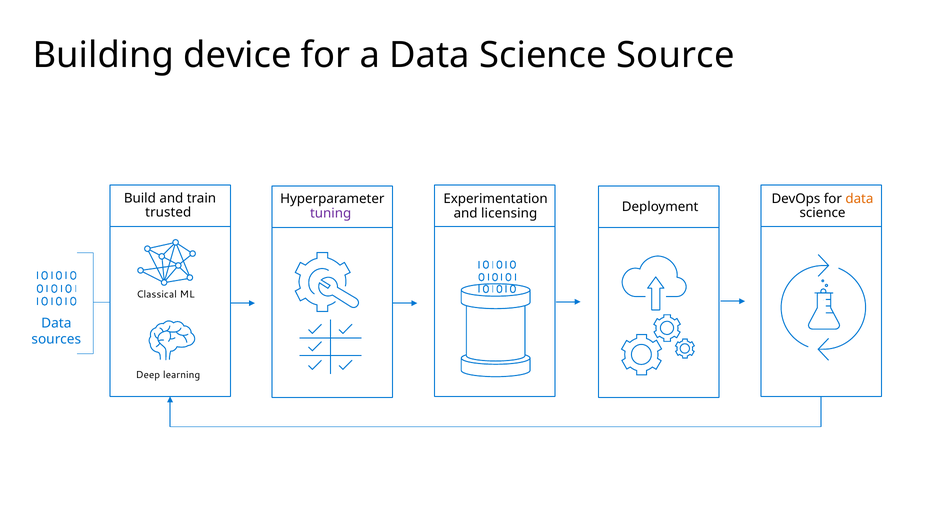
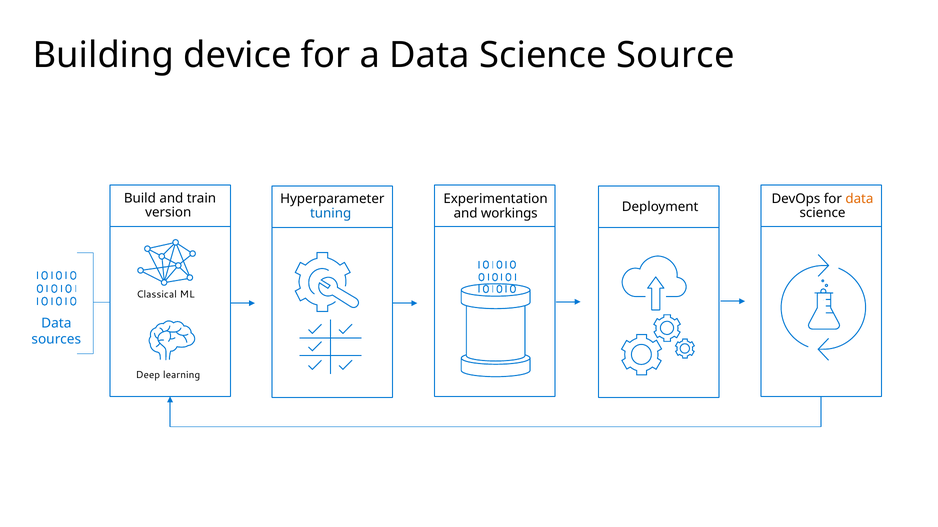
trusted: trusted -> version (168, 213)
tuning colour: purple -> blue (331, 214)
licensing: licensing -> workings (509, 214)
